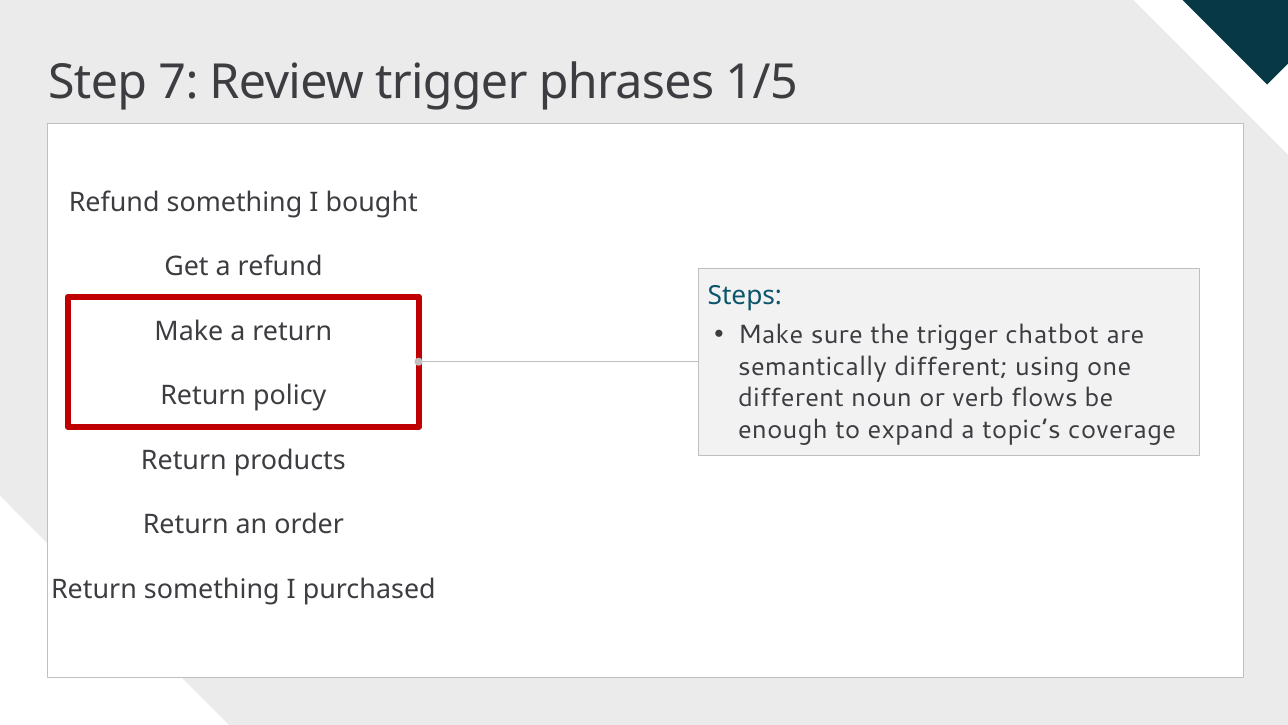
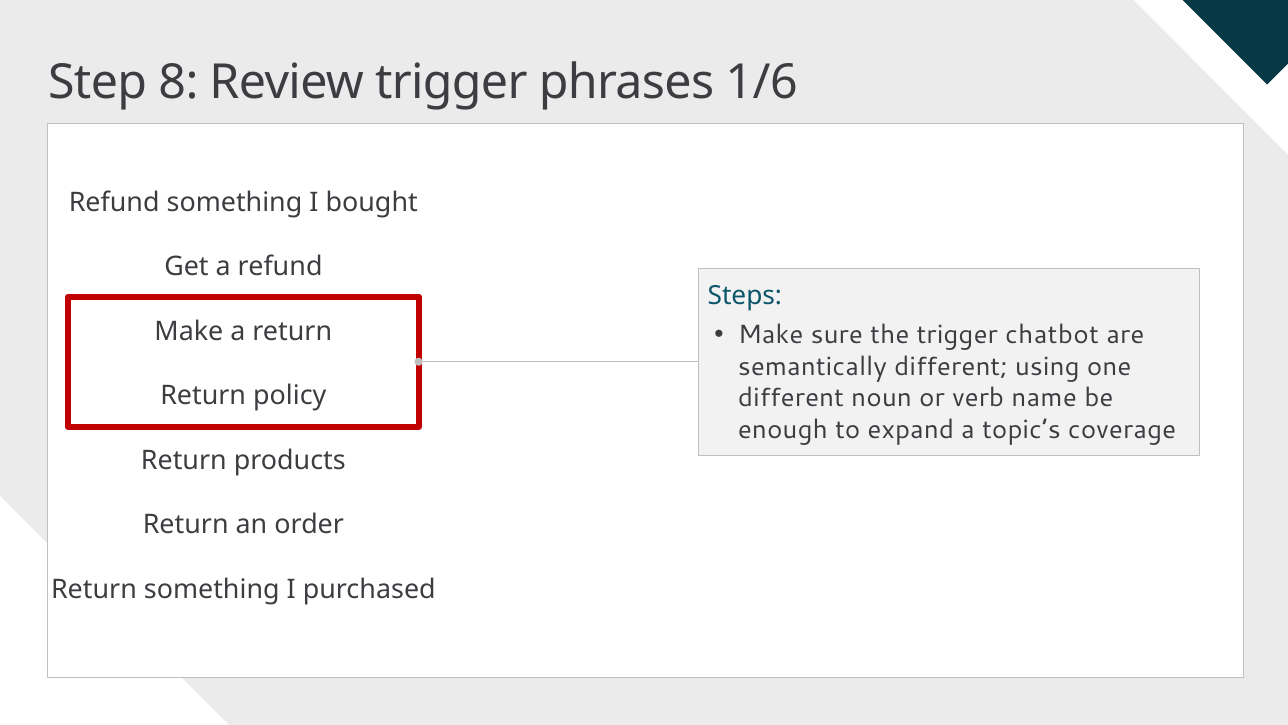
7: 7 -> 8 (178, 82)
1/5: 1/5 -> 1/6 (762, 82)
flows: flows -> name (1044, 398)
